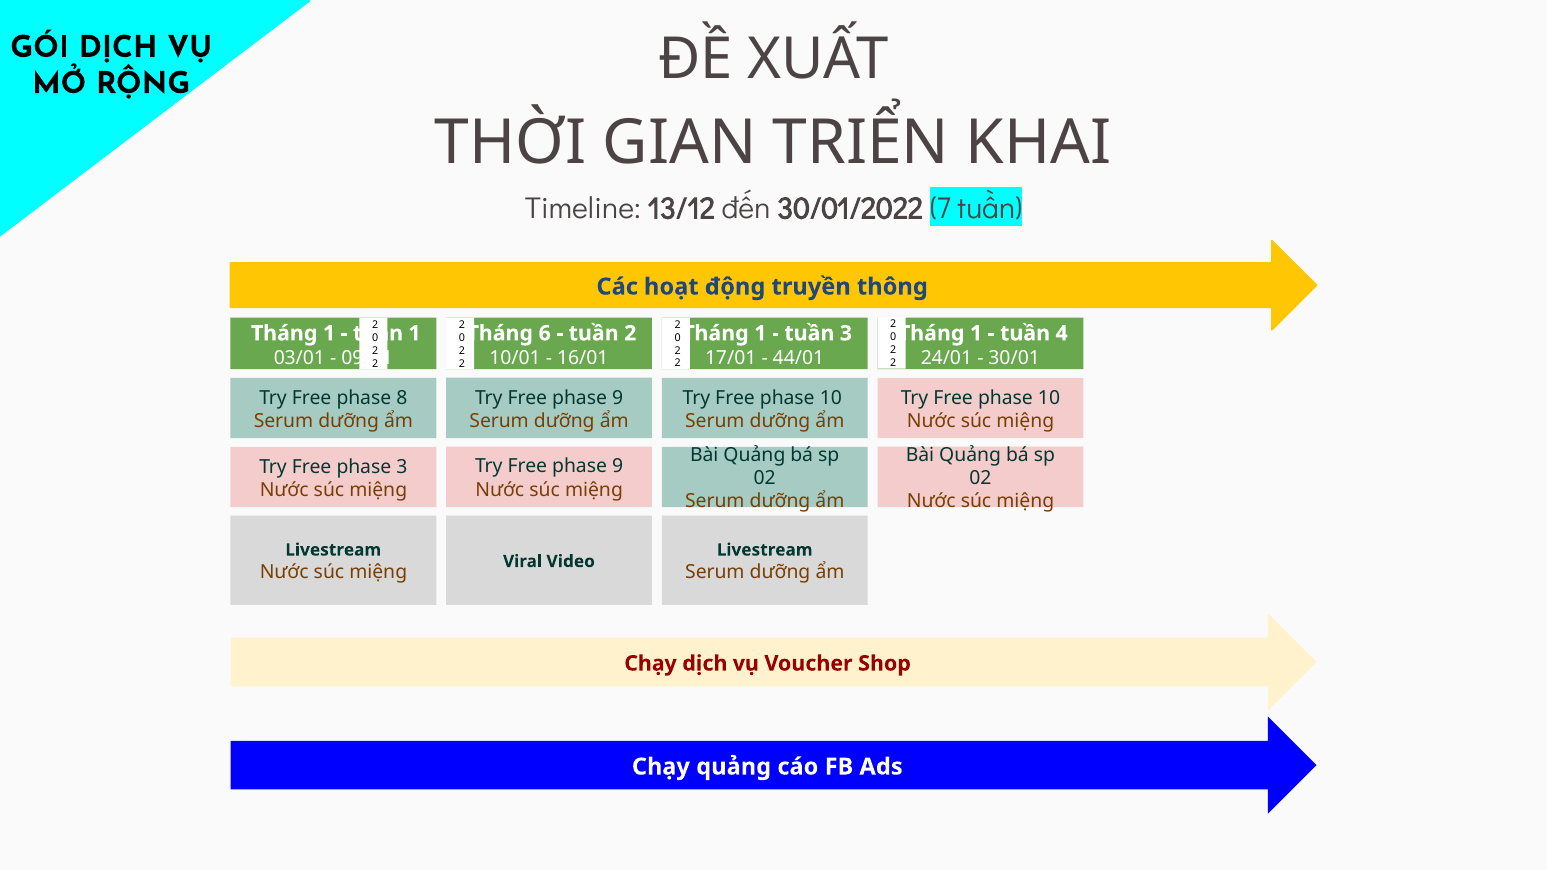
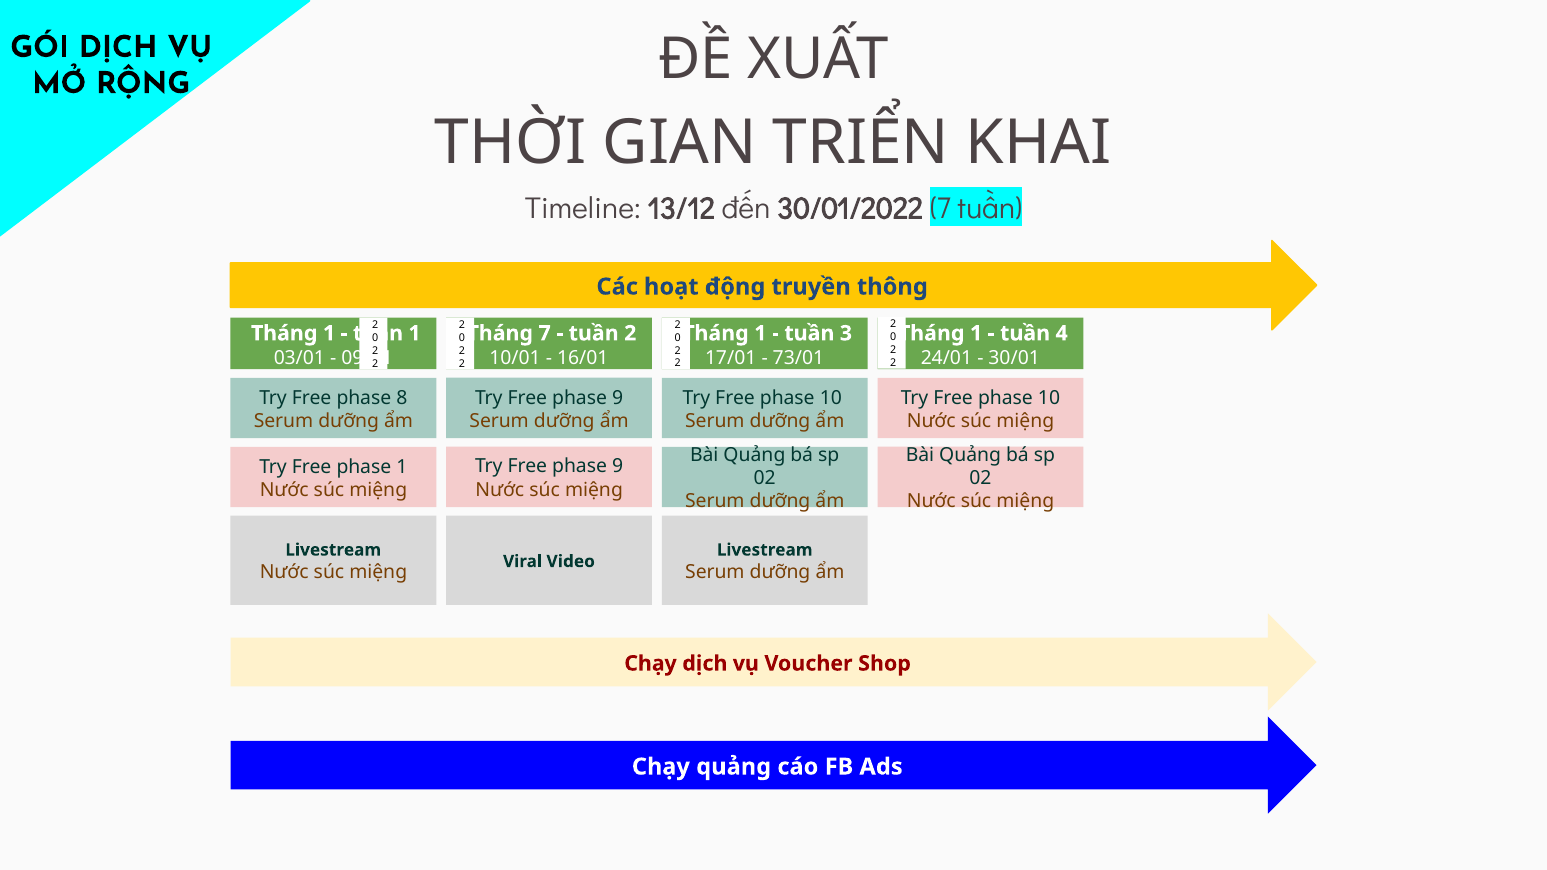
6: 6 -> 7 (545, 333)
44/01: 44/01 -> 73/01 (798, 358)
phase 3: 3 -> 1 (402, 467)
